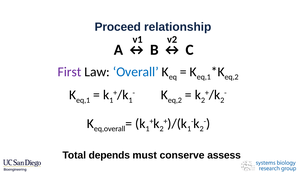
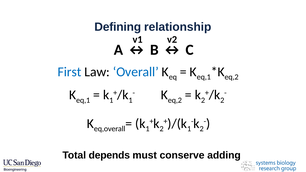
Proceed: Proceed -> Defining (118, 27)
First colour: purple -> blue (70, 72)
assess: assess -> adding (224, 155)
